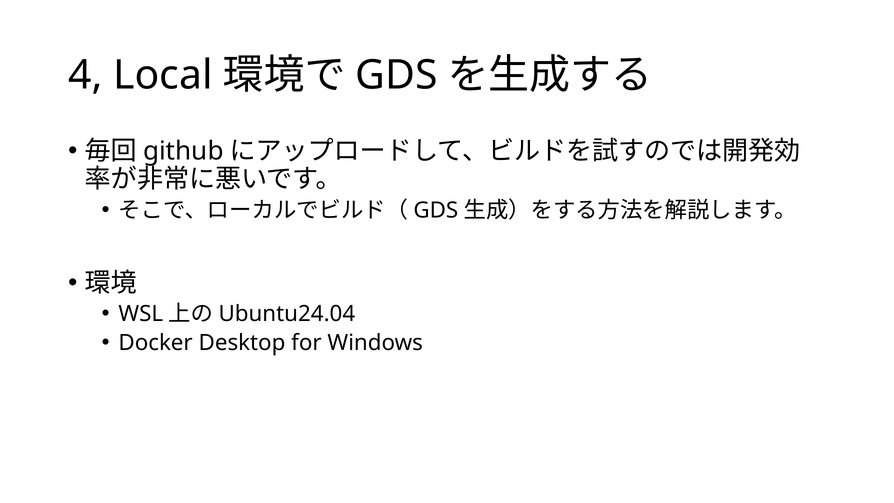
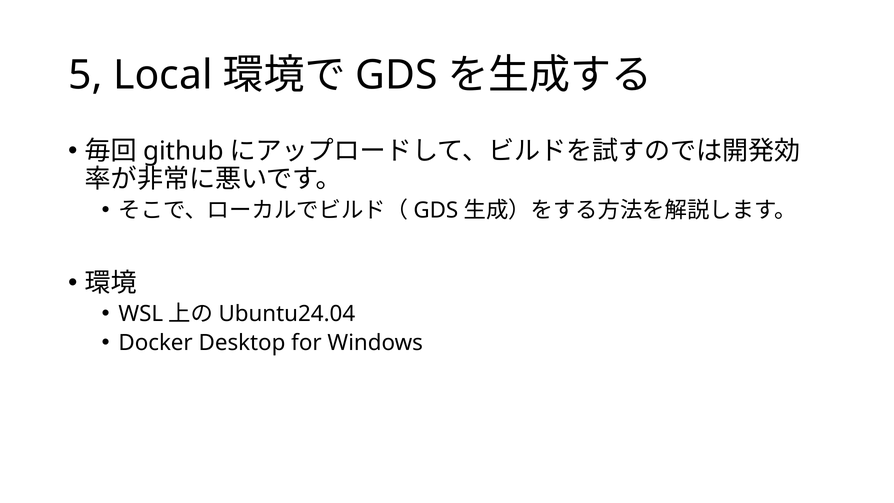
4: 4 -> 5 (85, 75)
